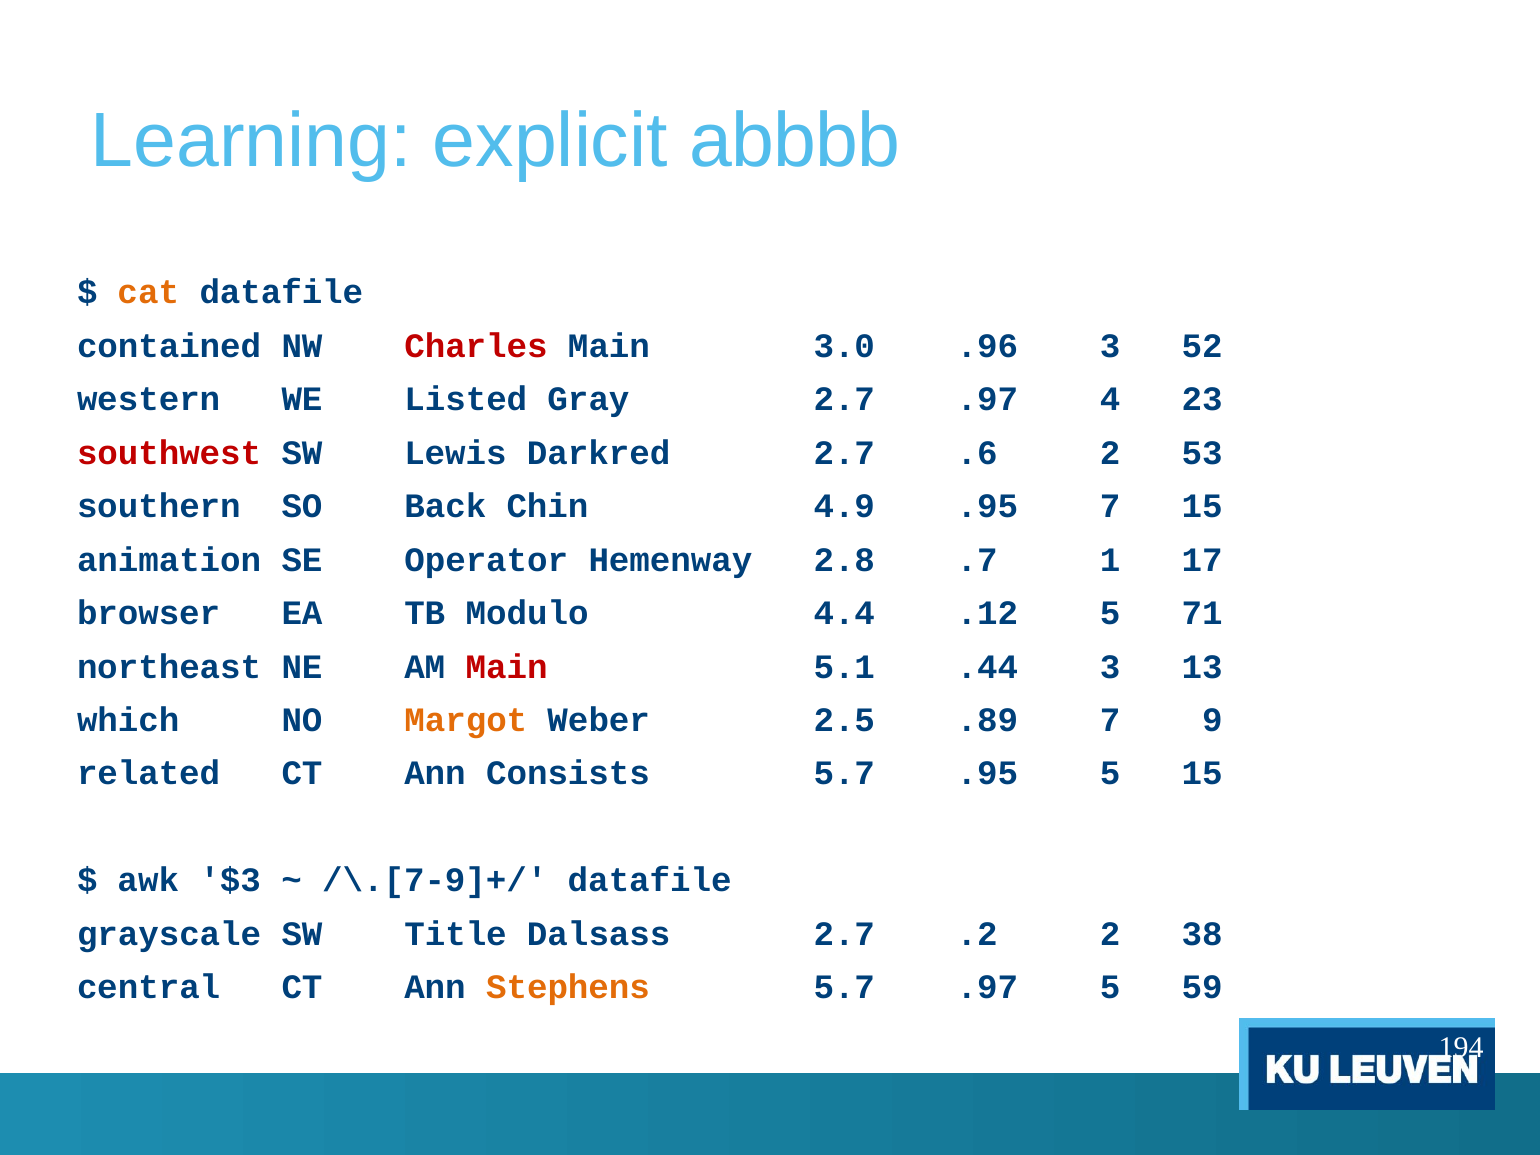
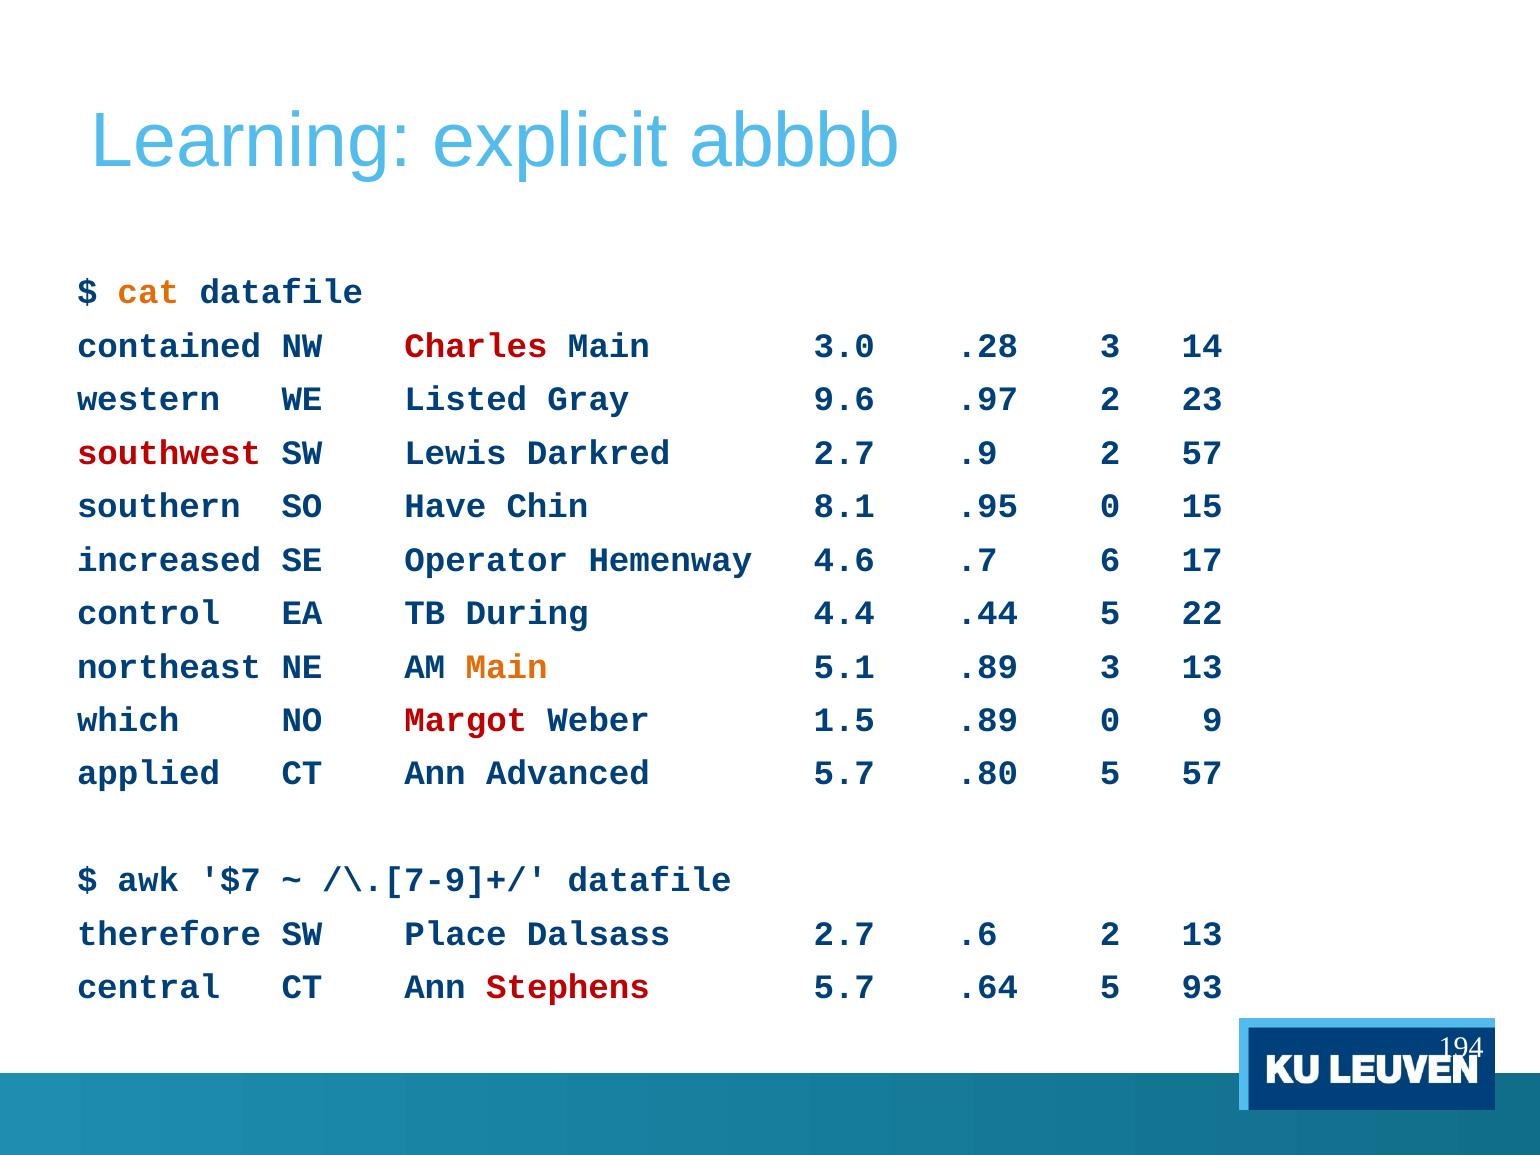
.96: .96 -> .28 (987, 346)
52: 52 -> 14 (1202, 346)
Gray 2.7: 2.7 -> 9.6 (844, 399)
.97 4: 4 -> 2 (1110, 399)
.6: .6 -> .9 (977, 453)
2 53: 53 -> 57 (1202, 453)
Back: Back -> Have (445, 506)
4.9: 4.9 -> 8.1 (844, 506)
.95 7: 7 -> 0 (1110, 506)
animation: animation -> increased (169, 560)
2.8: 2.8 -> 4.6 (844, 560)
1: 1 -> 6 (1110, 560)
browser: browser -> control (149, 613)
Modulo: Modulo -> During (527, 613)
.12: .12 -> .44 (987, 613)
71: 71 -> 22 (1202, 613)
Main colour: red -> orange (507, 667)
5.1 .44: .44 -> .89 (987, 667)
Margot colour: orange -> red (466, 720)
2.5: 2.5 -> 1.5 (844, 720)
.89 7: 7 -> 0 (1110, 720)
related: related -> applied (149, 774)
Consists: Consists -> Advanced (568, 774)
5.7 .95: .95 -> .80 (987, 774)
5 15: 15 -> 57 (1202, 774)
$3: $3 -> $7 (230, 881)
grayscale: grayscale -> therefore (169, 934)
Title: Title -> Place (456, 934)
.2: .2 -> .6 (977, 934)
2 38: 38 -> 13 (1202, 934)
Stephens colour: orange -> red (568, 988)
5.7 .97: .97 -> .64 (987, 988)
59: 59 -> 93 (1202, 988)
